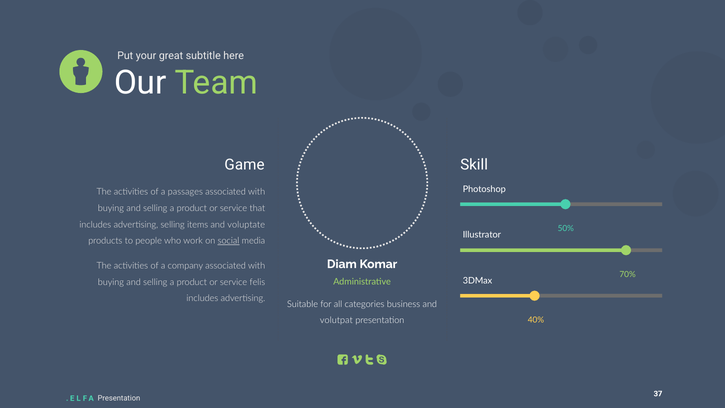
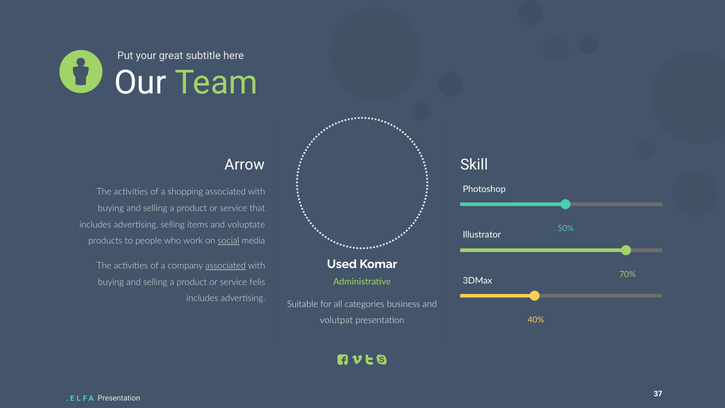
Game: Game -> Arrow (245, 165)
passages: passages -> shopping (185, 192)
Diam: Diam -> Used (342, 264)
associated underline: none -> present (226, 266)
